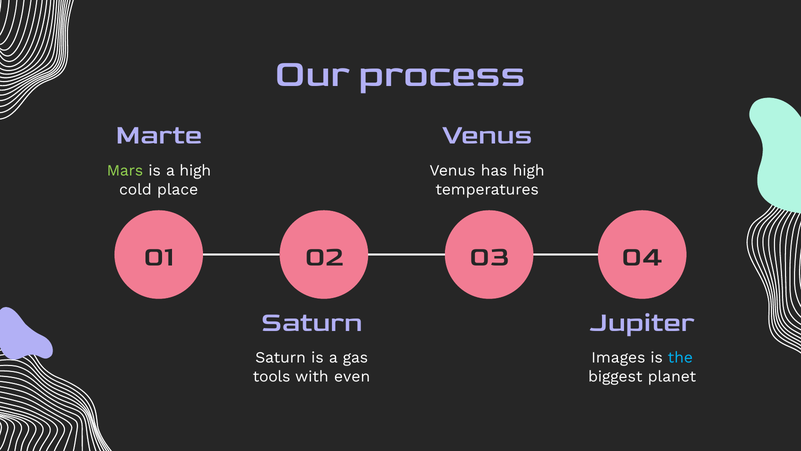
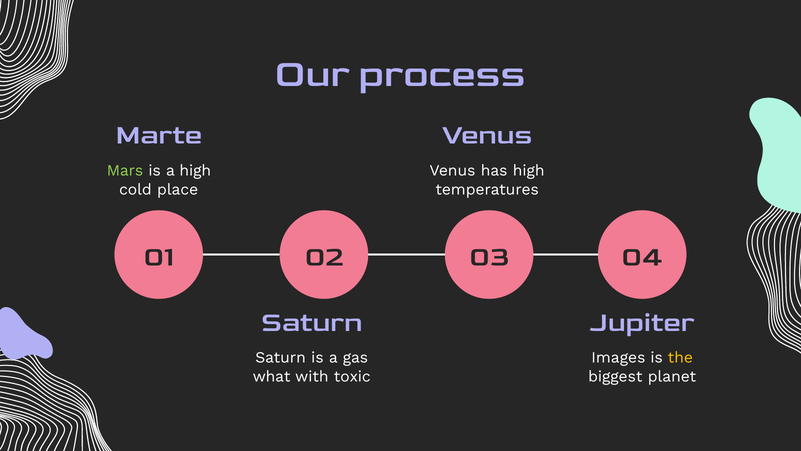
the colour: light blue -> yellow (680, 357)
tools: tools -> what (272, 376)
even: even -> toxic (352, 376)
